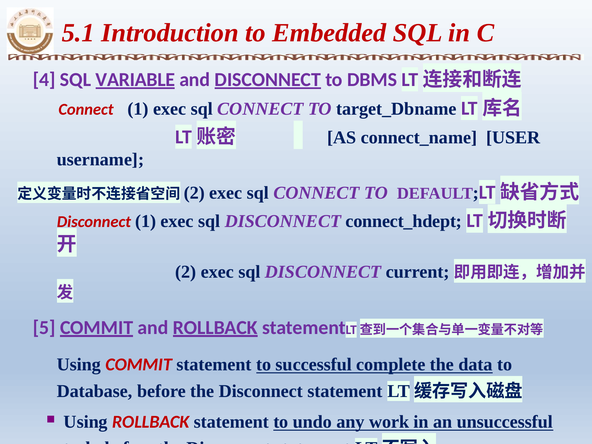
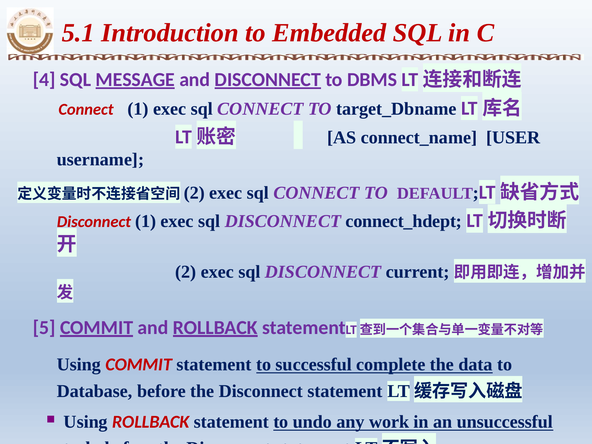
VARIABLE: VARIABLE -> MESSAGE (135, 80)
